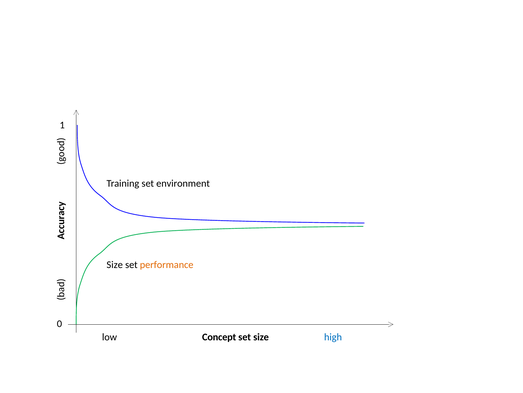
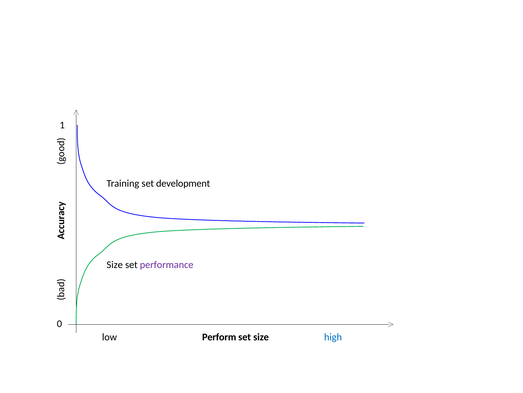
environment: environment -> development (183, 183)
performance colour: orange -> purple (167, 264)
Concept: Concept -> Perform (219, 336)
